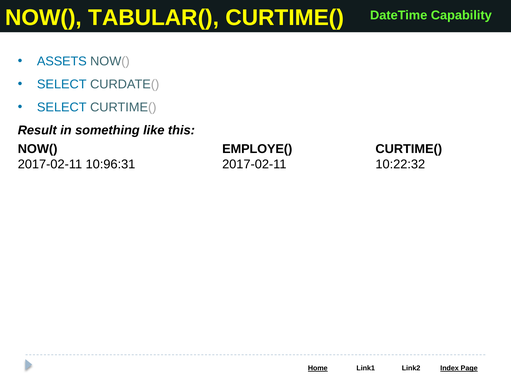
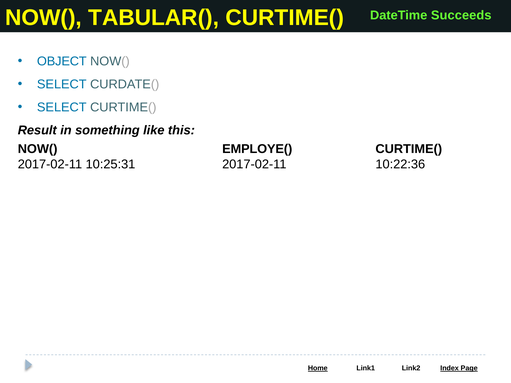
Capability: Capability -> Succeeds (461, 15)
ASSETS: ASSETS -> OBJECT (62, 61)
10:96:31: 10:96:31 -> 10:25:31 (110, 164)
10:22:32: 10:22:32 -> 10:22:36 (400, 164)
